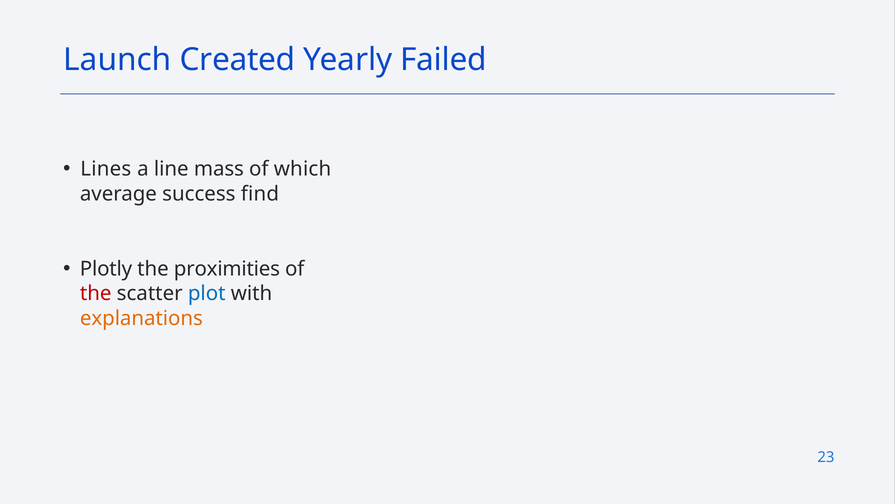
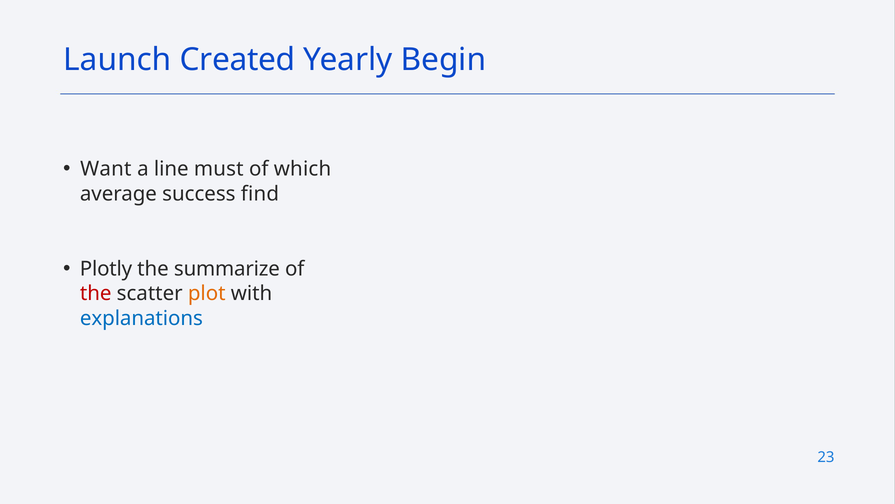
Failed: Failed -> Begin (443, 60)
Lines: Lines -> Want (106, 169)
mass: mass -> must (219, 169)
proximities: proximities -> summarize (227, 269)
plot colour: blue -> orange (207, 293)
explanations colour: orange -> blue (141, 318)
